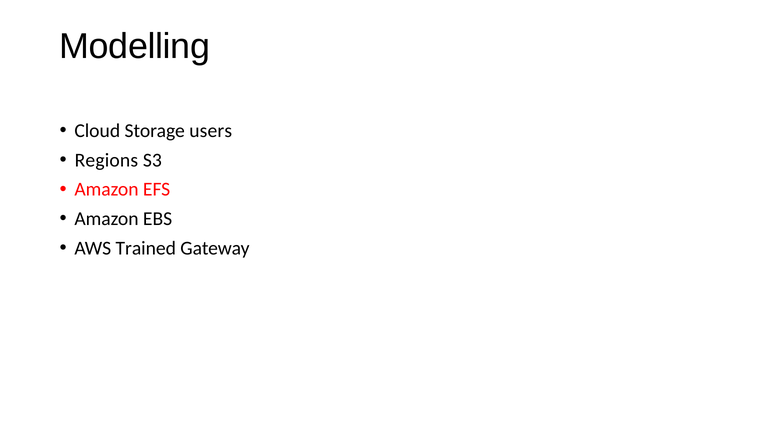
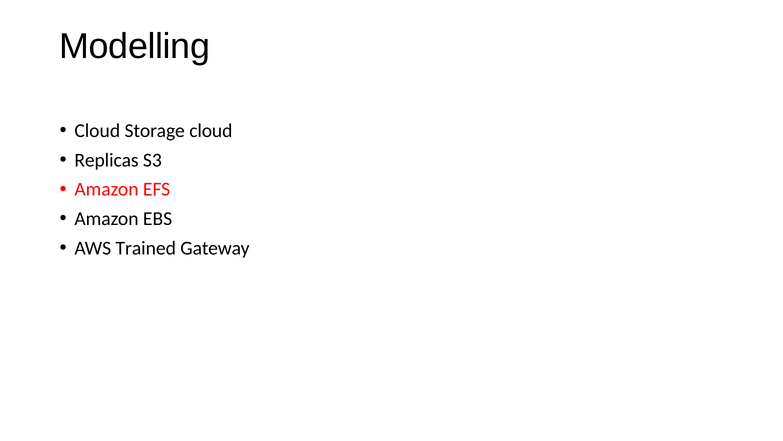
Storage users: users -> cloud (211, 131)
Regions: Regions -> Replicas (107, 160)
